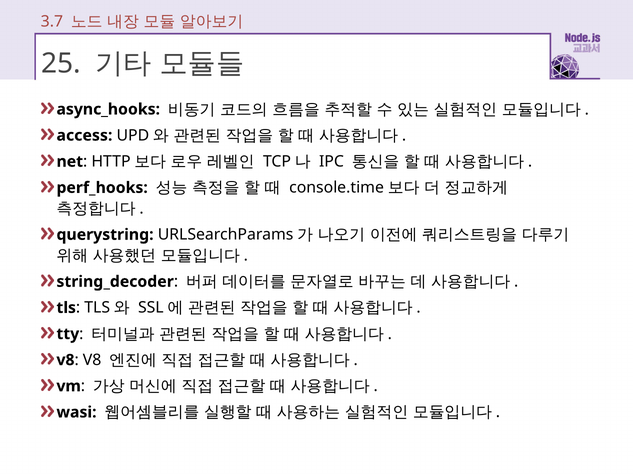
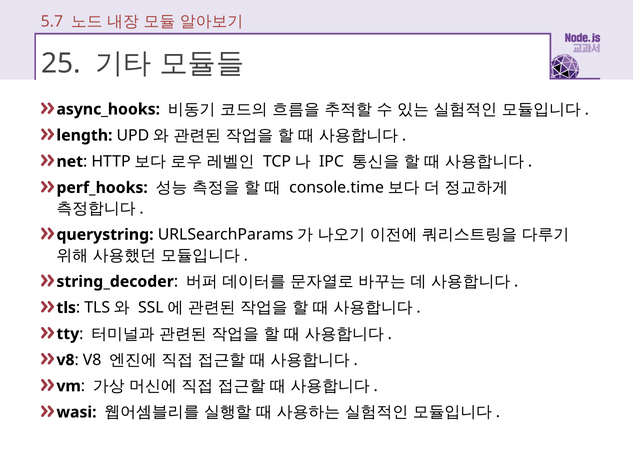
3.7: 3.7 -> 5.7 (52, 22)
access: access -> length (84, 136)
